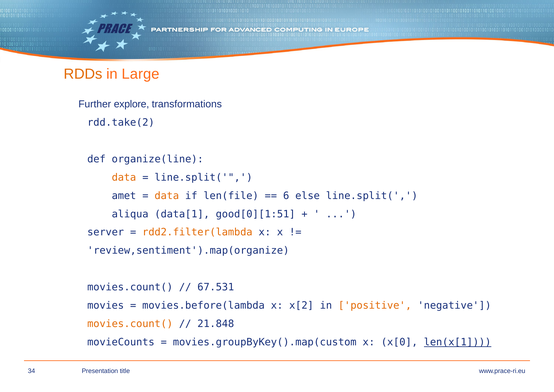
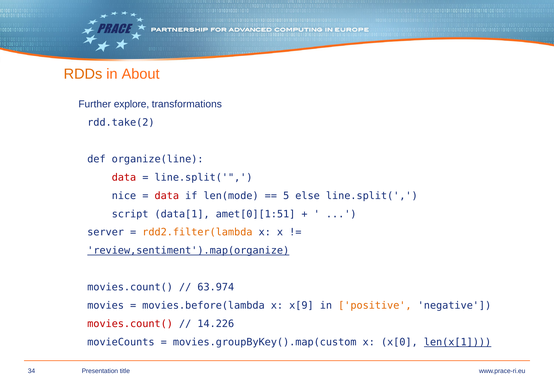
Large: Large -> About (141, 74)
data colour: orange -> red (124, 177)
amet: amet -> nice (124, 196)
data colour: orange -> red (167, 196)
len(file: len(file -> len(mode (231, 196)
6: 6 -> 5 (286, 196)
aliqua: aliqua -> script (130, 214)
good[0][1:51: good[0][1:51 -> amet[0][1:51 (256, 214)
review,sentiment').map(organize underline: none -> present (188, 250)
67.531: 67.531 -> 63.974 (216, 287)
x[2: x[2 -> x[9 (301, 305)
movies.count( colour: orange -> red (130, 324)
21.848: 21.848 -> 14.226 (216, 324)
